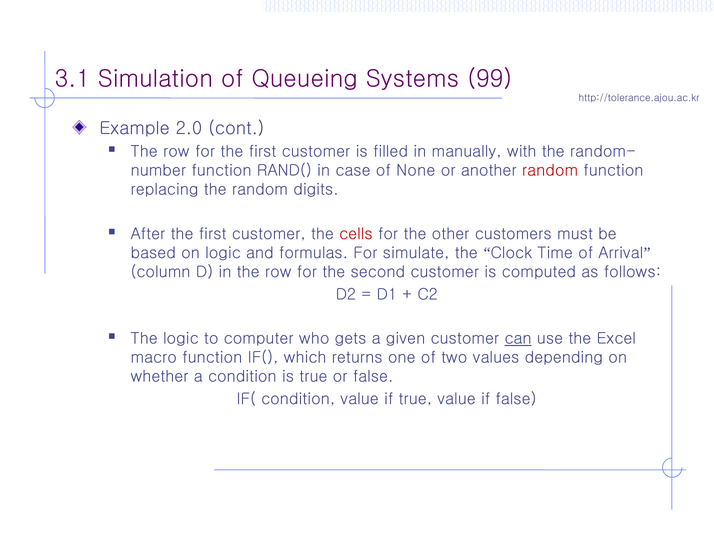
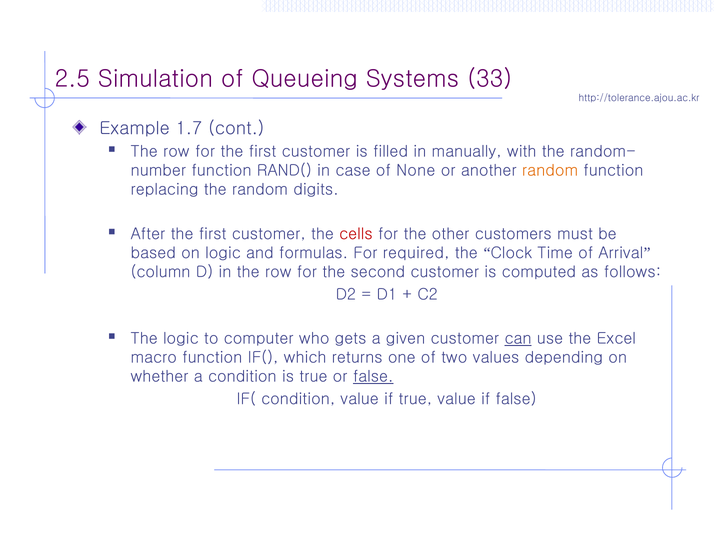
3.1: 3.1 -> 2.5 (72, 79)
99: 99 -> 33 (490, 79)
2.0: 2.0 -> 1.7 (189, 129)
random colour: red -> orange (550, 171)
simulate: simulate -> required (416, 253)
false underline: none -> present (373, 377)
